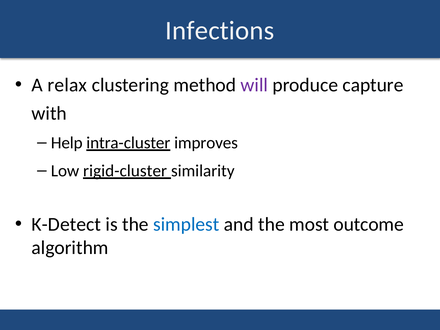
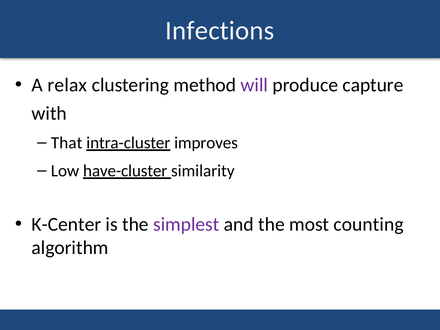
Help: Help -> That (67, 143)
rigid-cluster: rigid-cluster -> have-cluster (125, 171)
K-Detect: K-Detect -> K-Center (66, 224)
simplest colour: blue -> purple (186, 224)
outcome: outcome -> counting (369, 224)
